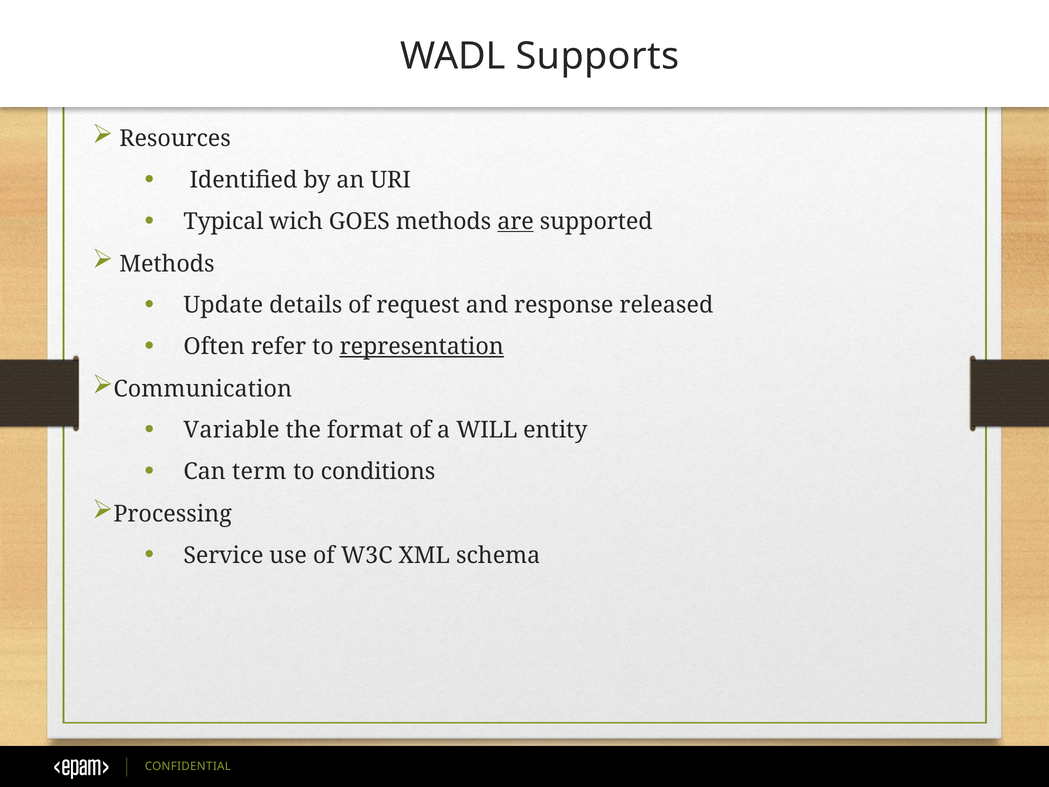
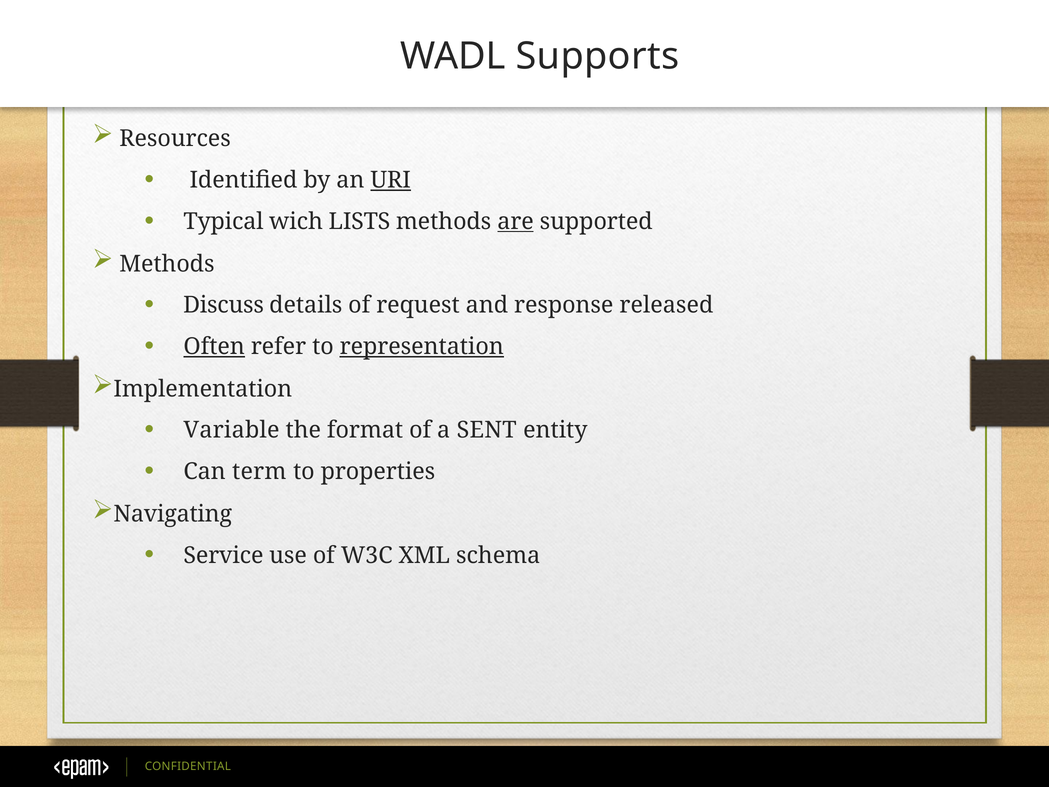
URI underline: none -> present (391, 180)
GOES: GOES -> LISTS (359, 221)
Update: Update -> Discuss (224, 305)
Often underline: none -> present (214, 346)
Communication: Communication -> Implementation (203, 389)
WILL: WILL -> SENT (487, 430)
conditions: conditions -> properties (378, 472)
Processing: Processing -> Navigating (173, 514)
